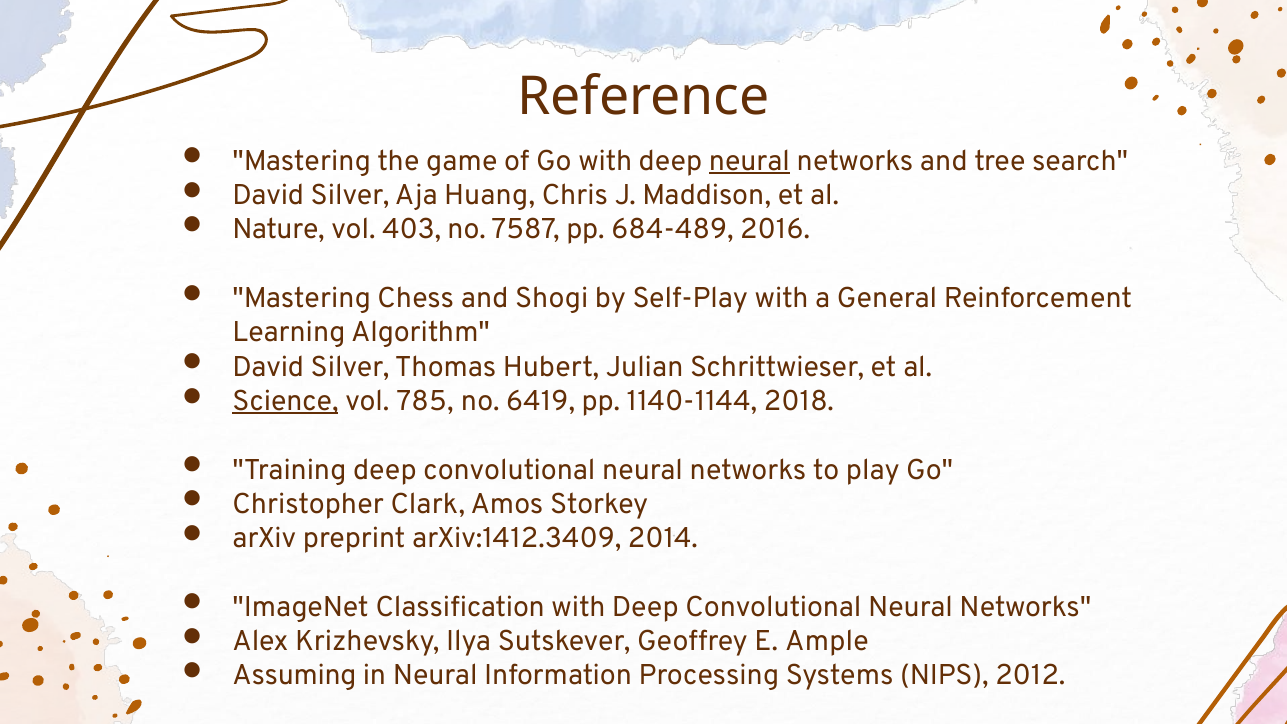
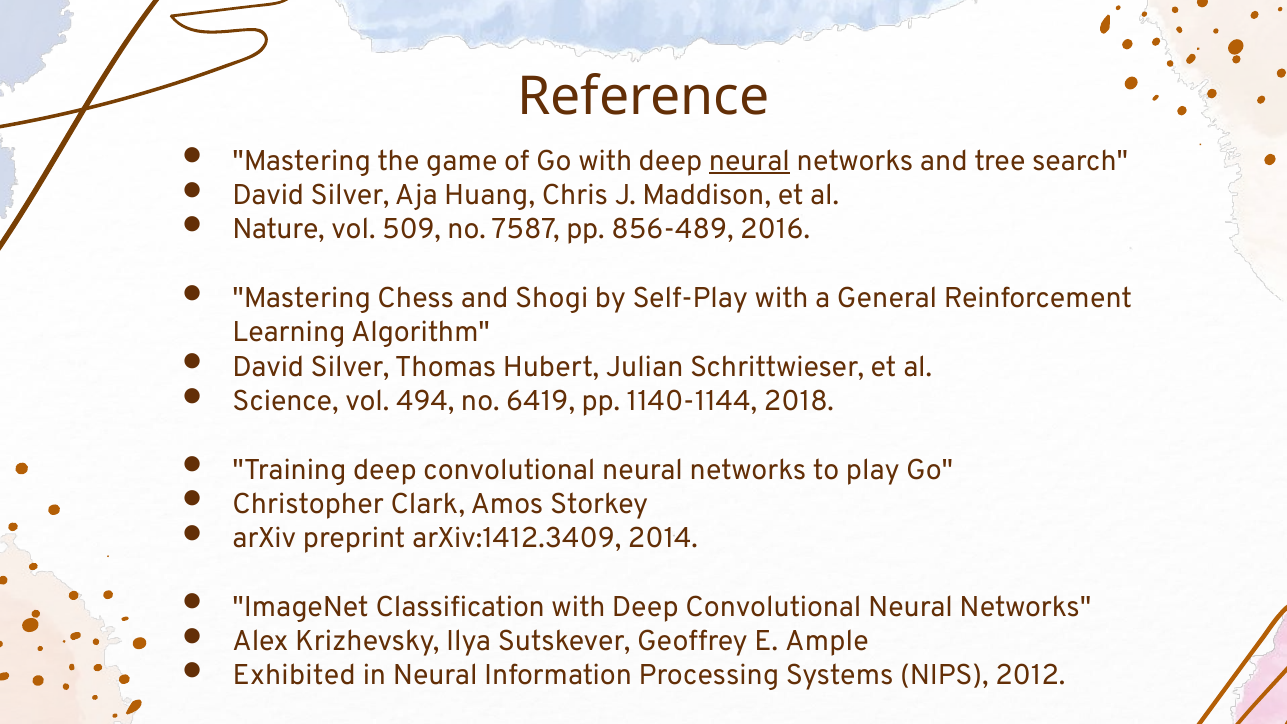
403: 403 -> 509 (412, 230)
684-489: 684-489 -> 856-489 (672, 230)
Science underline: present -> none (285, 401)
785: 785 -> 494 (425, 401)
Assuming: Assuming -> Exhibited (294, 675)
